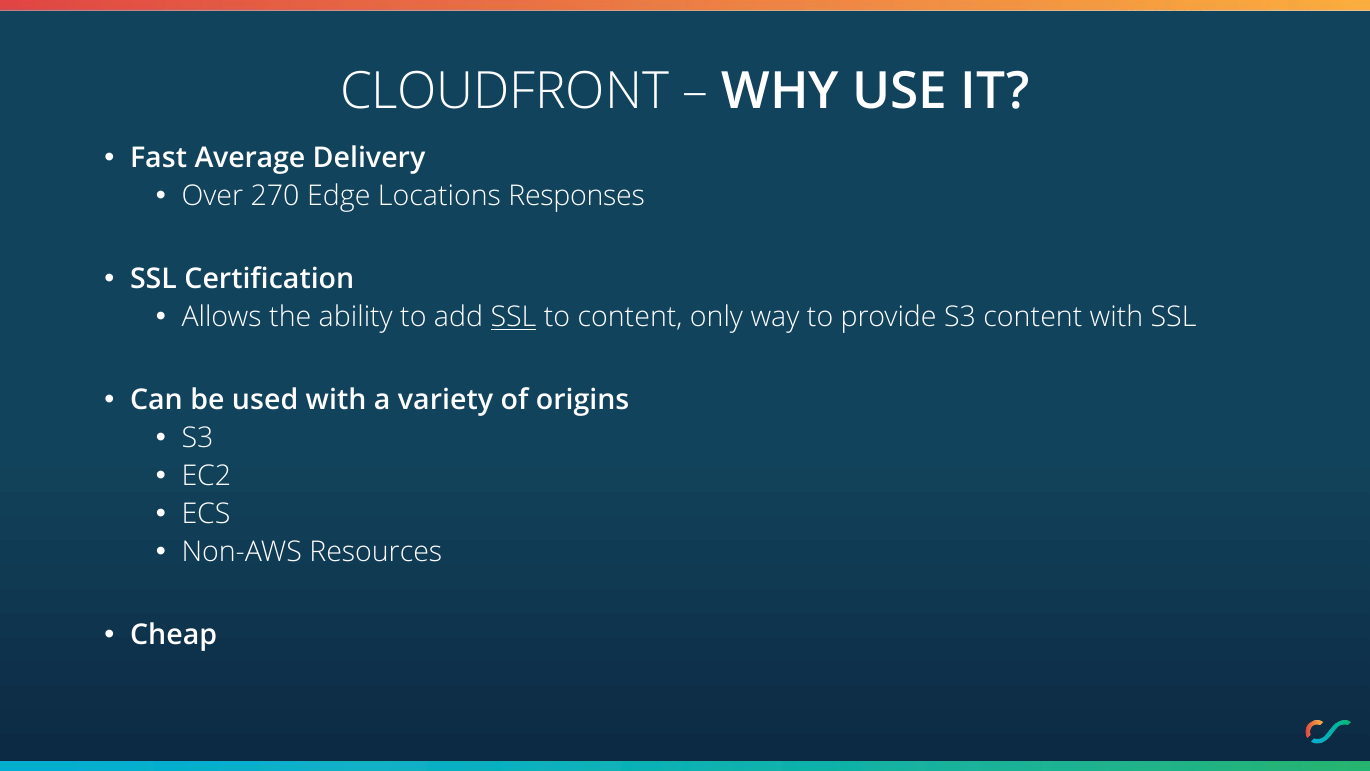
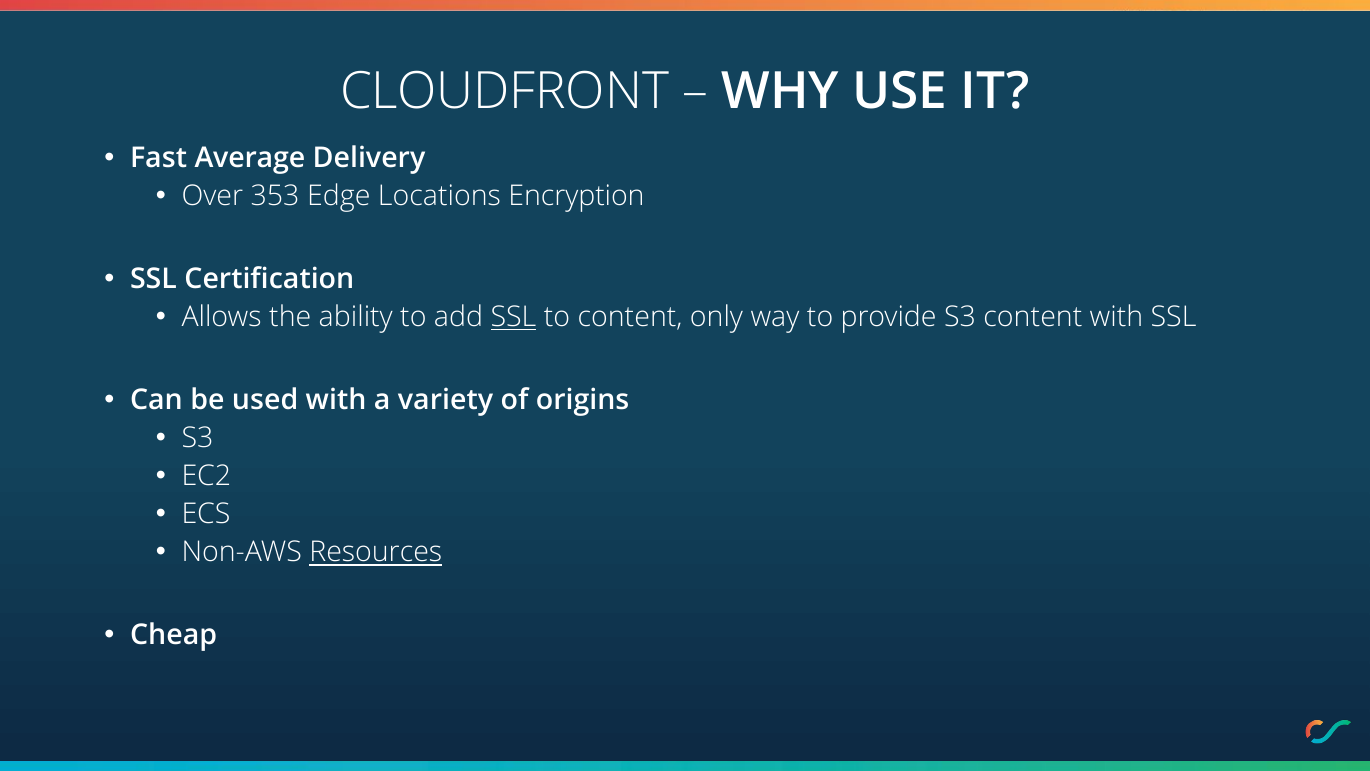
270: 270 -> 353 (275, 196)
Responses: Responses -> Encryption (577, 196)
Resources underline: none -> present (376, 552)
